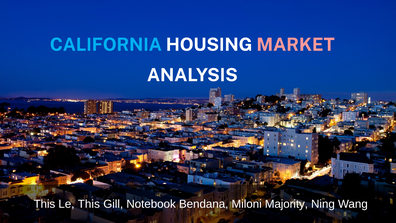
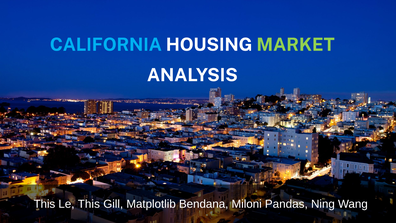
MARKET colour: pink -> light green (296, 45)
Notebook: Notebook -> Matplotlib (151, 204)
Majority: Majority -> Pandas (286, 204)
